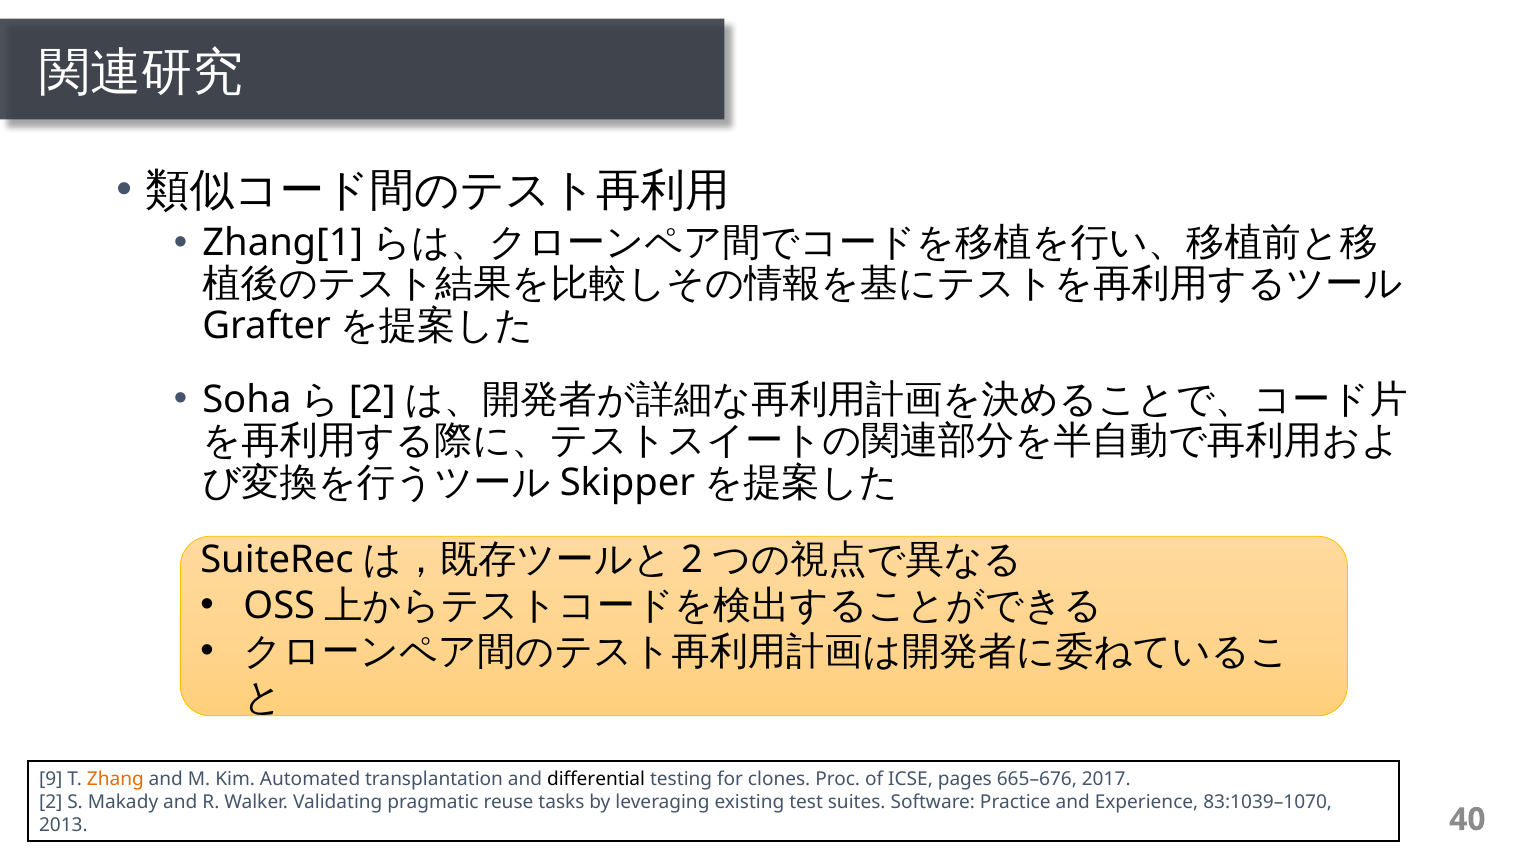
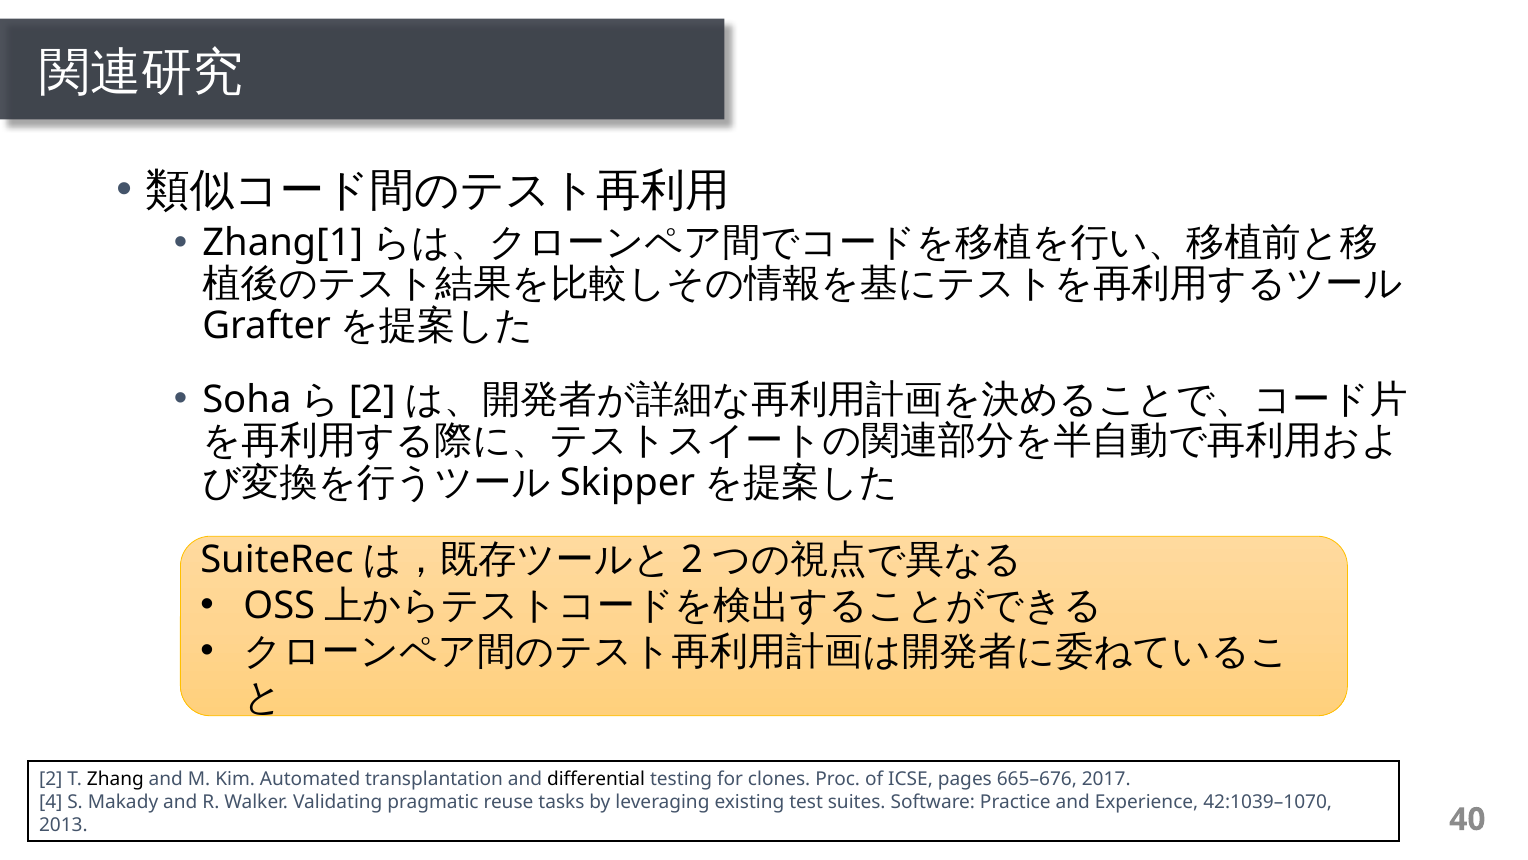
9: 9 -> 2 (51, 779)
Zhang colour: orange -> black (115, 779)
2: 2 -> 4 (51, 802)
83:1039–1070: 83:1039–1070 -> 42:1039–1070 (1268, 802)
